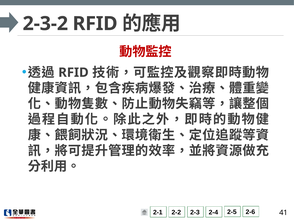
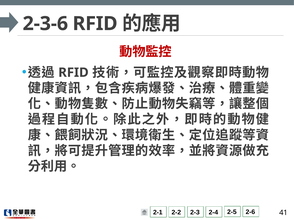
2-3-2: 2-3-2 -> 2-3-6 (45, 24)
